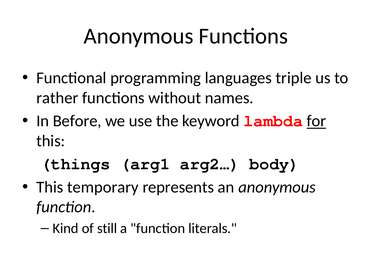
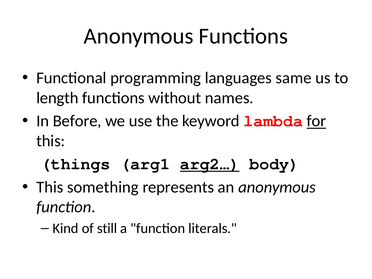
triple: triple -> same (294, 78)
rather: rather -> length (57, 98)
arg2… underline: none -> present (210, 164)
temporary: temporary -> something (103, 187)
